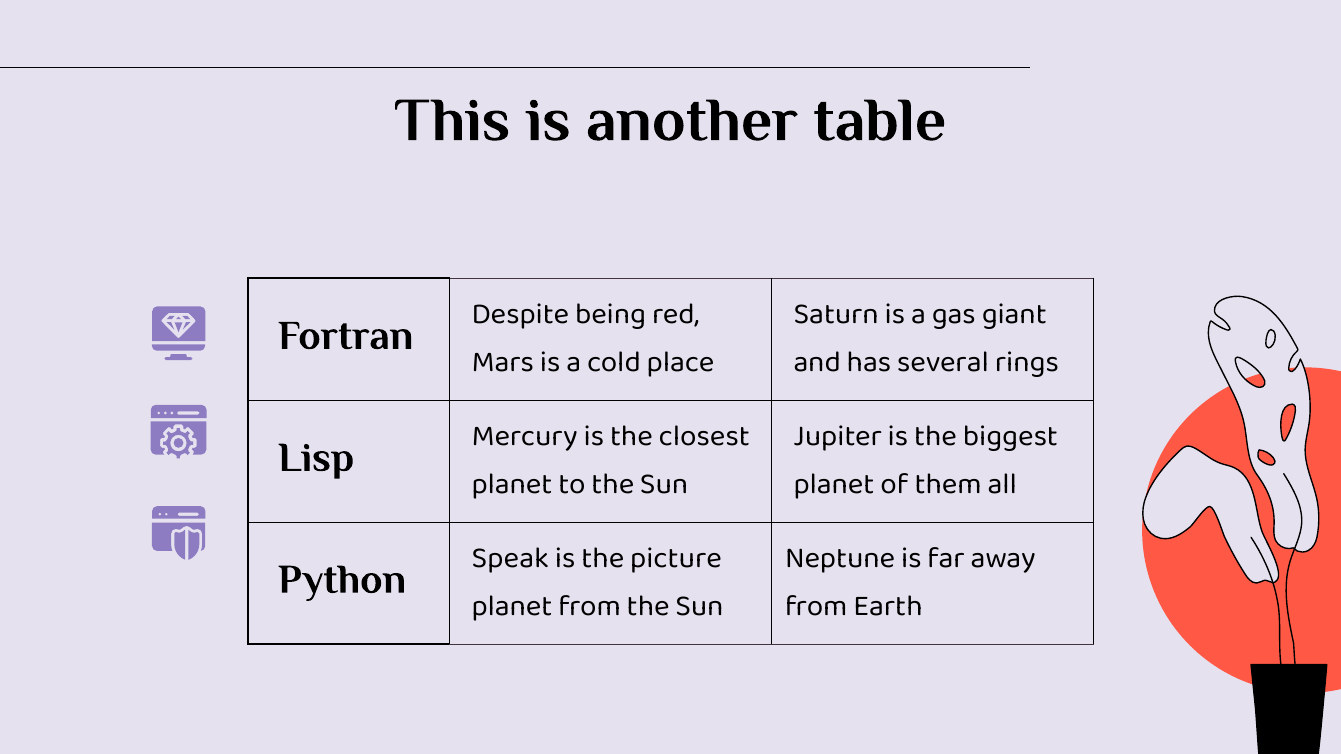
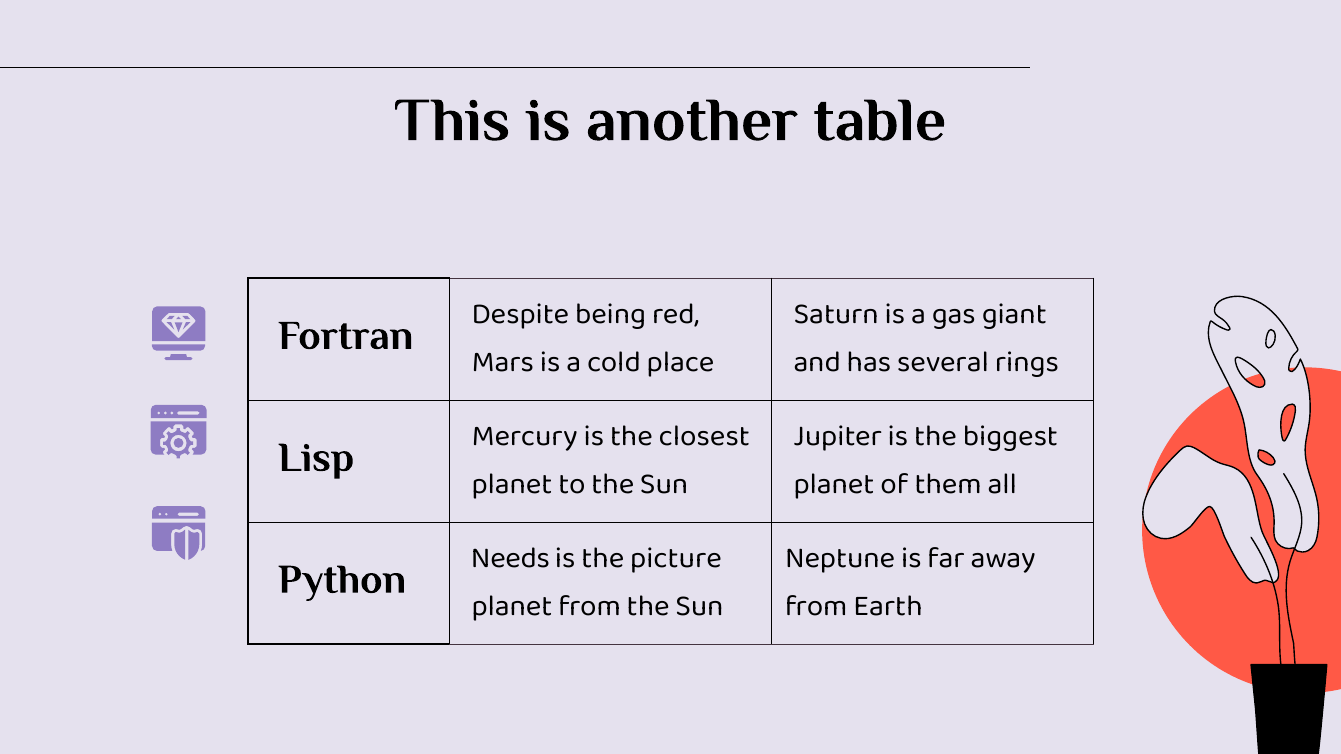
Speak: Speak -> Needs (510, 558)
